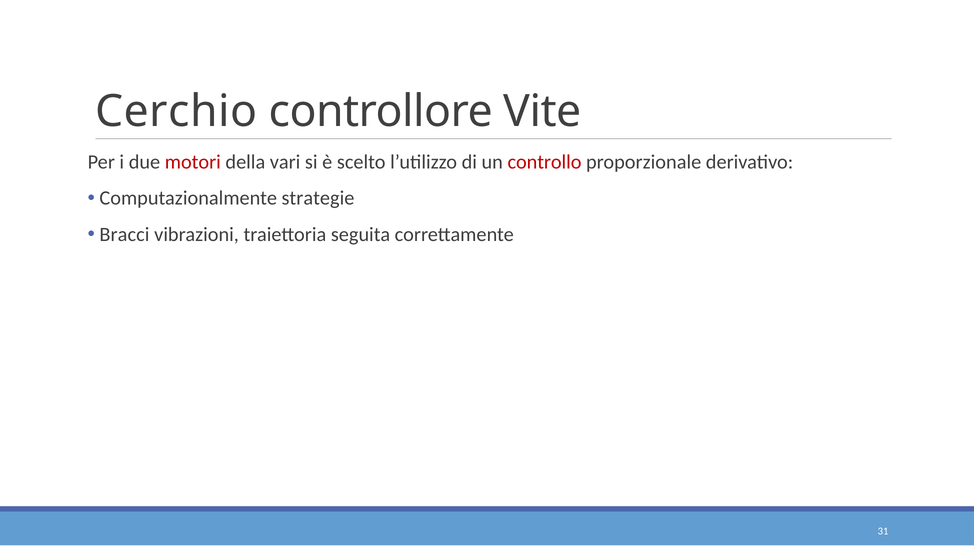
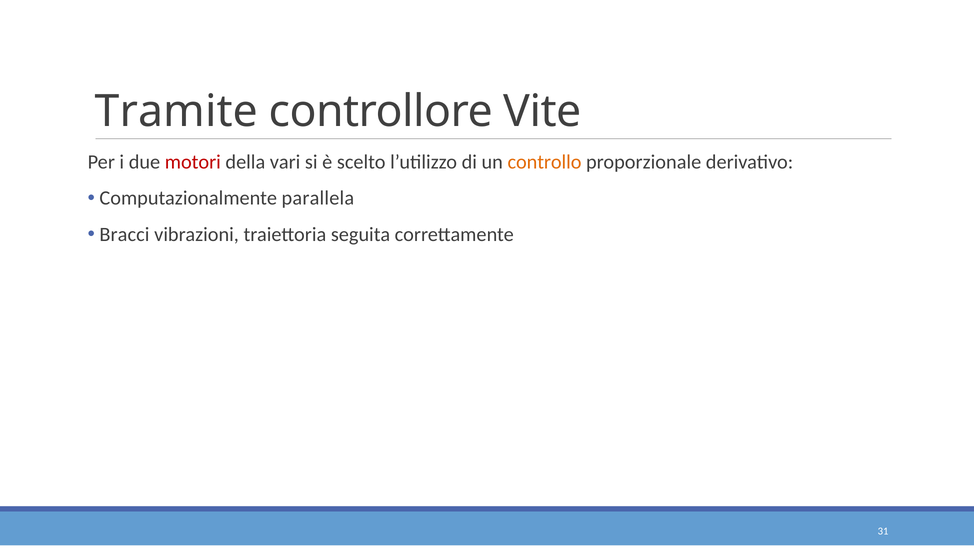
Cerchio: Cerchio -> Tramite (176, 111)
controllo colour: red -> orange (544, 162)
strategie: strategie -> parallela (318, 198)
